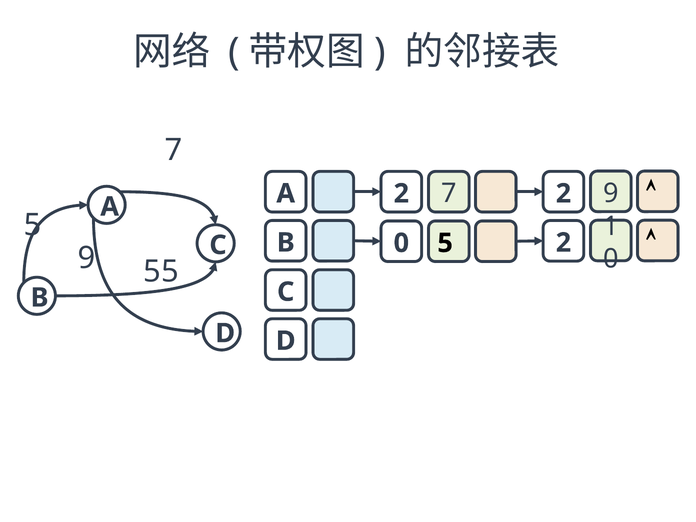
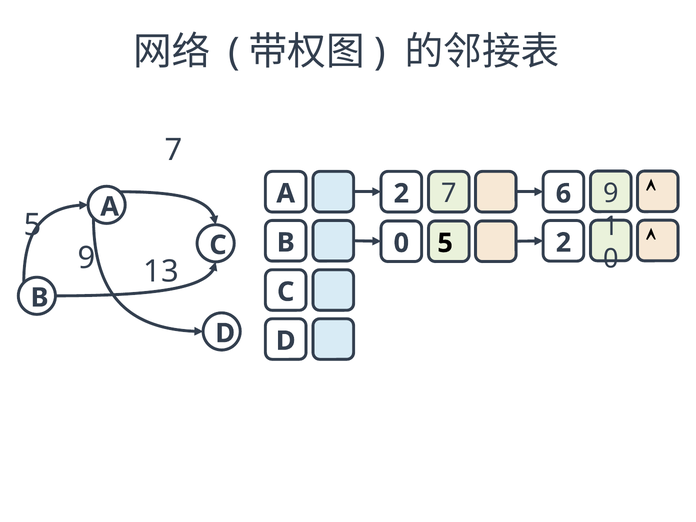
2 2: 2 -> 6 (563, 194)
55: 55 -> 13 (161, 272)
